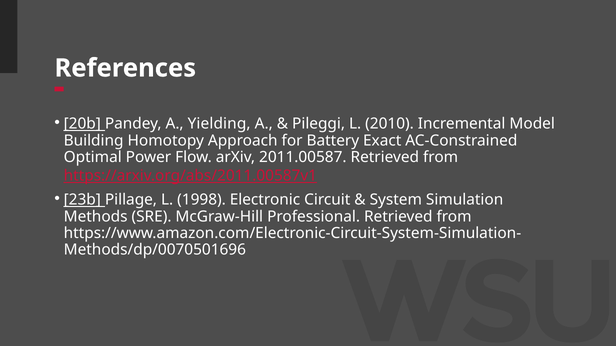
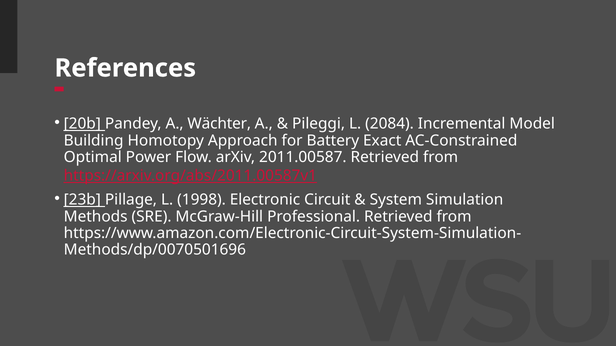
Yielding: Yielding -> Wächter (219, 124)
2010: 2010 -> 2084 (390, 124)
